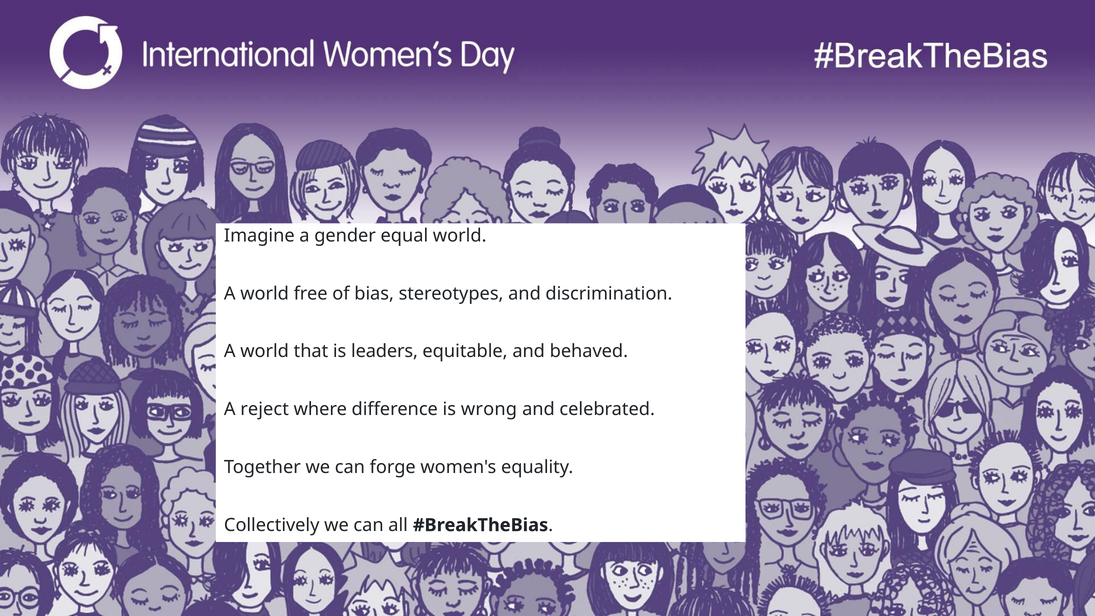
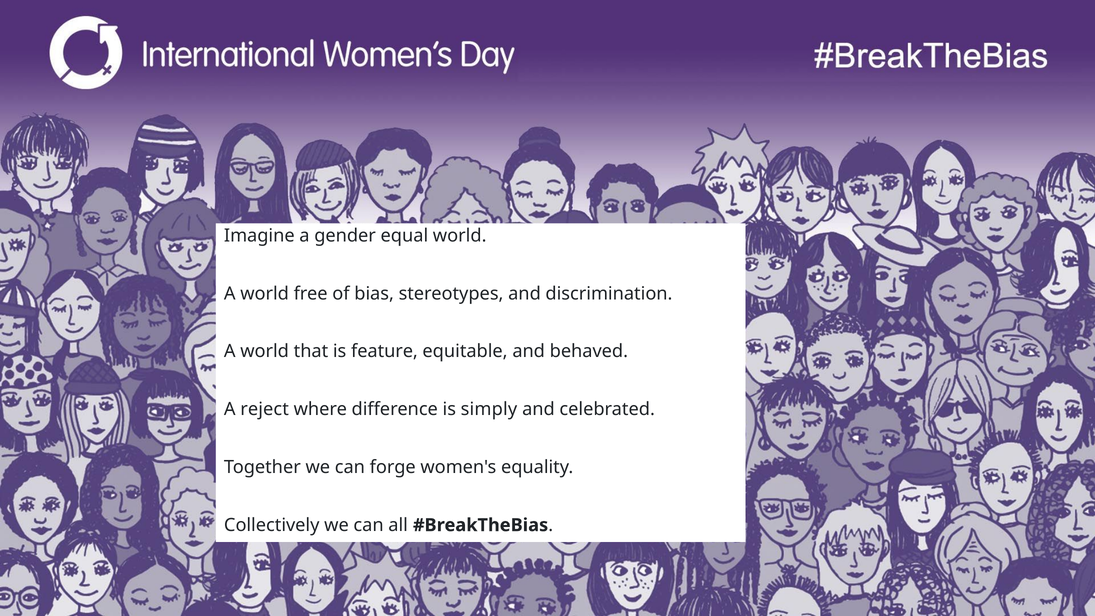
leaders: leaders -> feature (384, 351)
wrong: wrong -> simply (489, 409)
